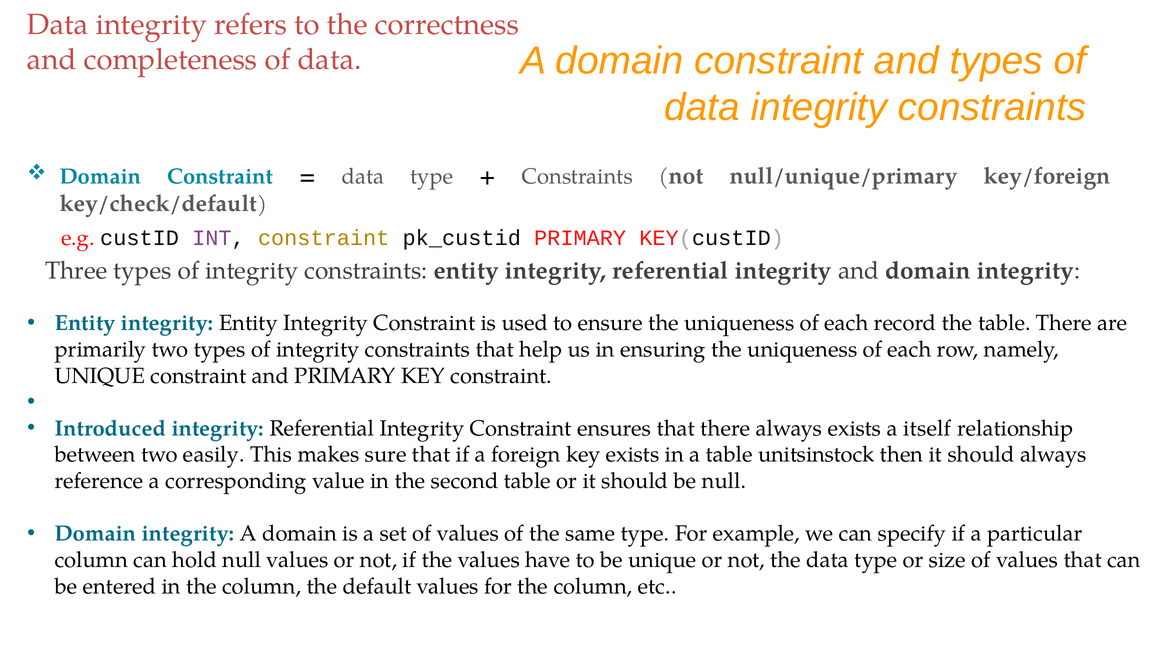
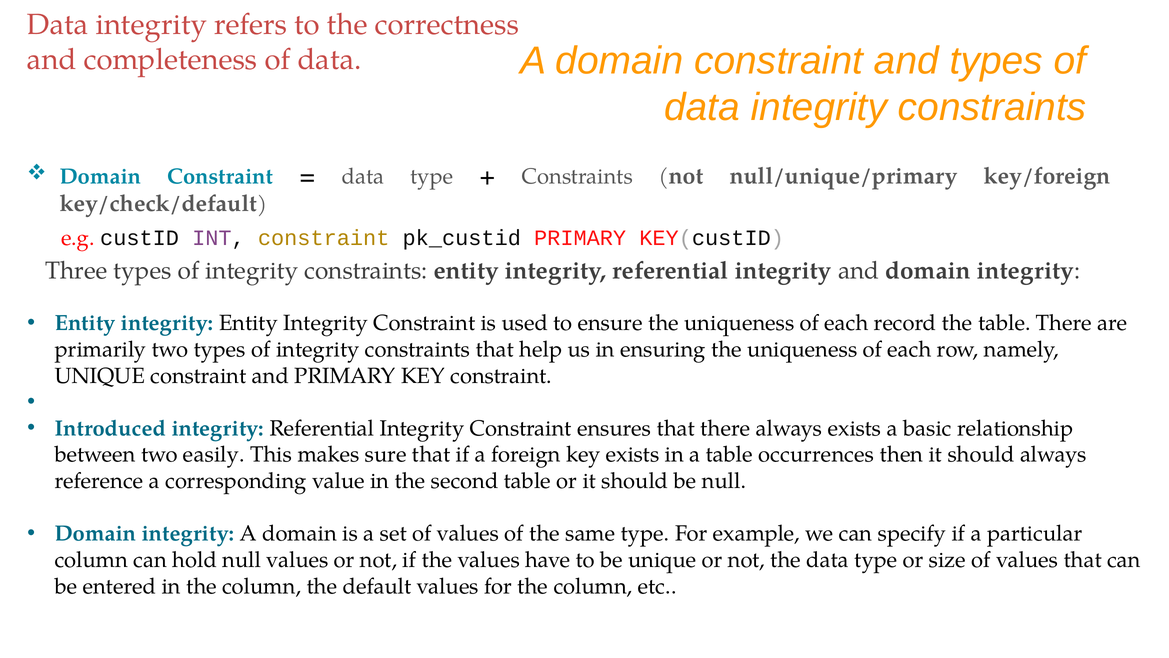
itself: itself -> basic (927, 428)
unitsinstock: unitsinstock -> occurrences (816, 454)
